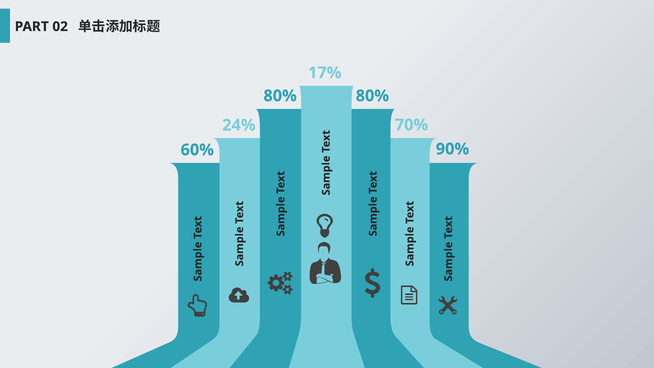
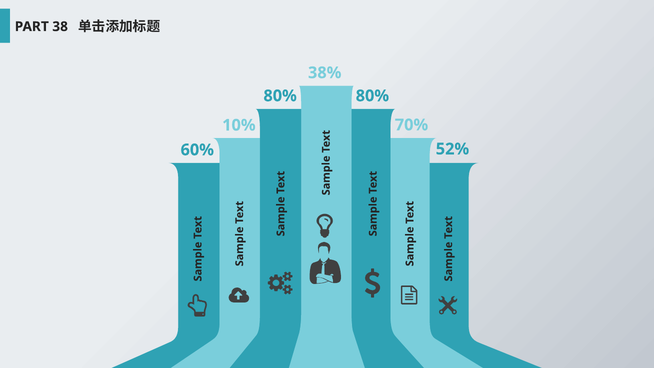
02: 02 -> 38 (60, 27)
17%: 17% -> 38% (325, 73)
24%: 24% -> 10% (239, 125)
90%: 90% -> 52% (452, 149)
